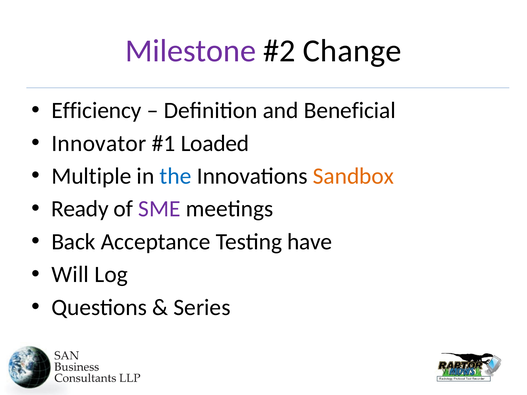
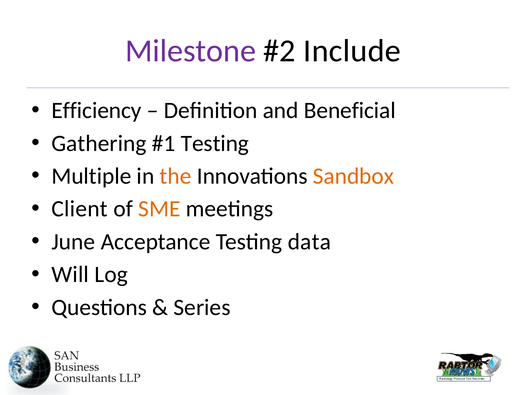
Change: Change -> Include (352, 51)
Innovator: Innovator -> Gathering (99, 143)
Loaded: Loaded -> Testing (215, 143)
the colour: blue -> orange (176, 176)
Ready: Ready -> Client (80, 209)
SME colour: purple -> orange (159, 209)
Back: Back -> June (73, 242)
have: have -> data (309, 242)
